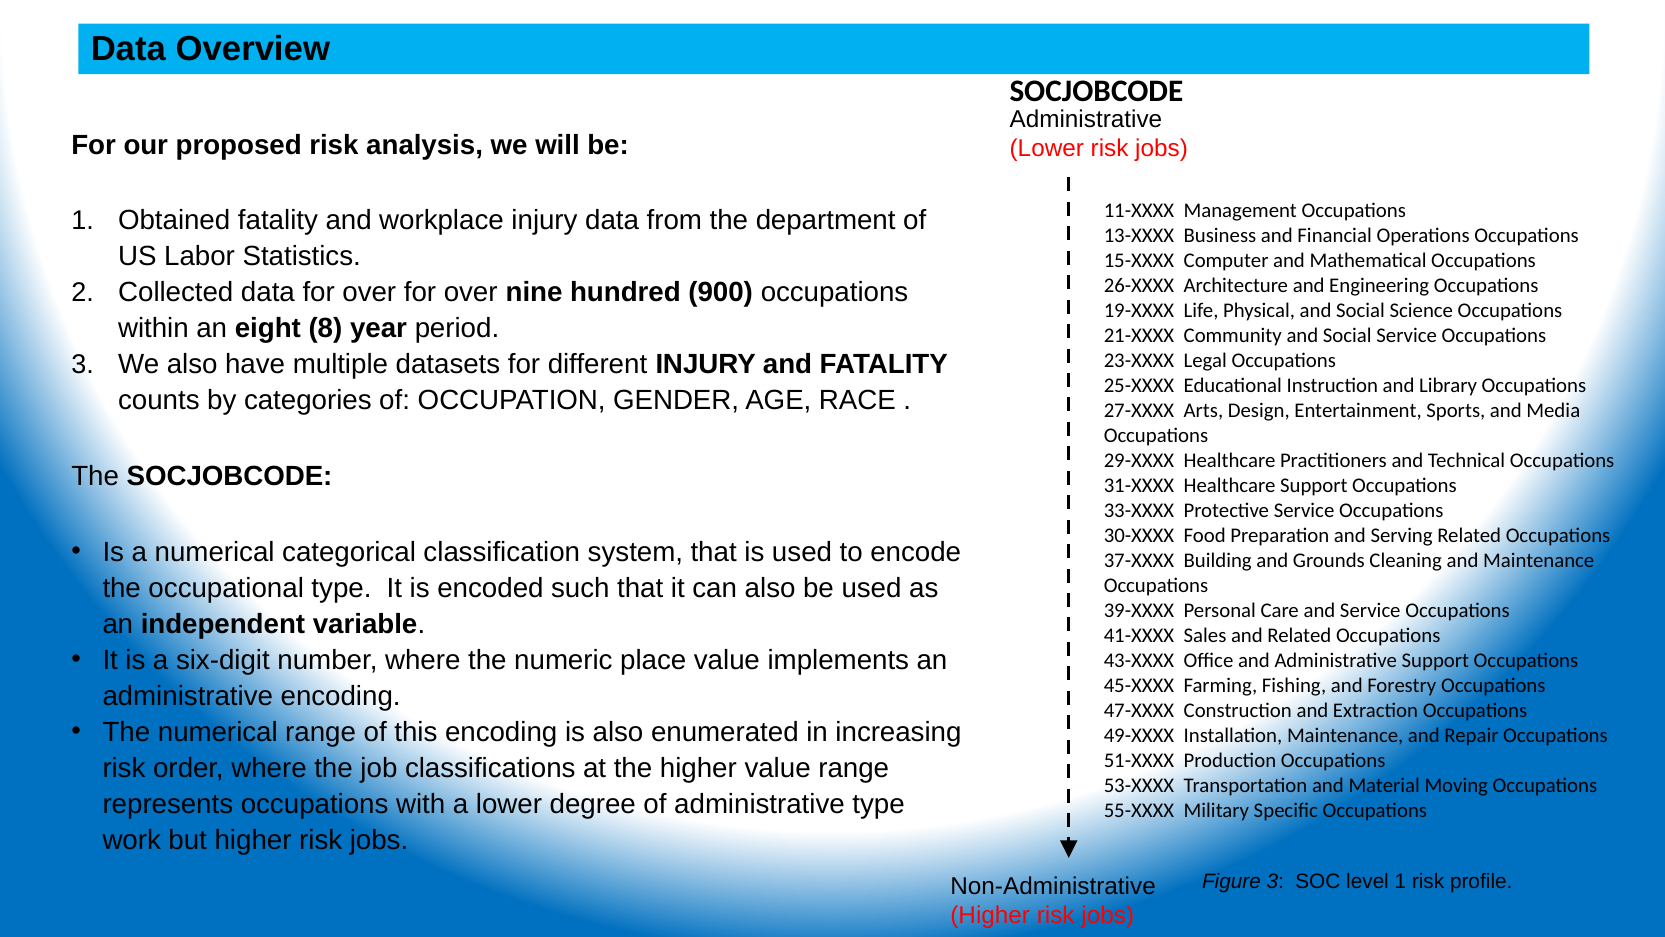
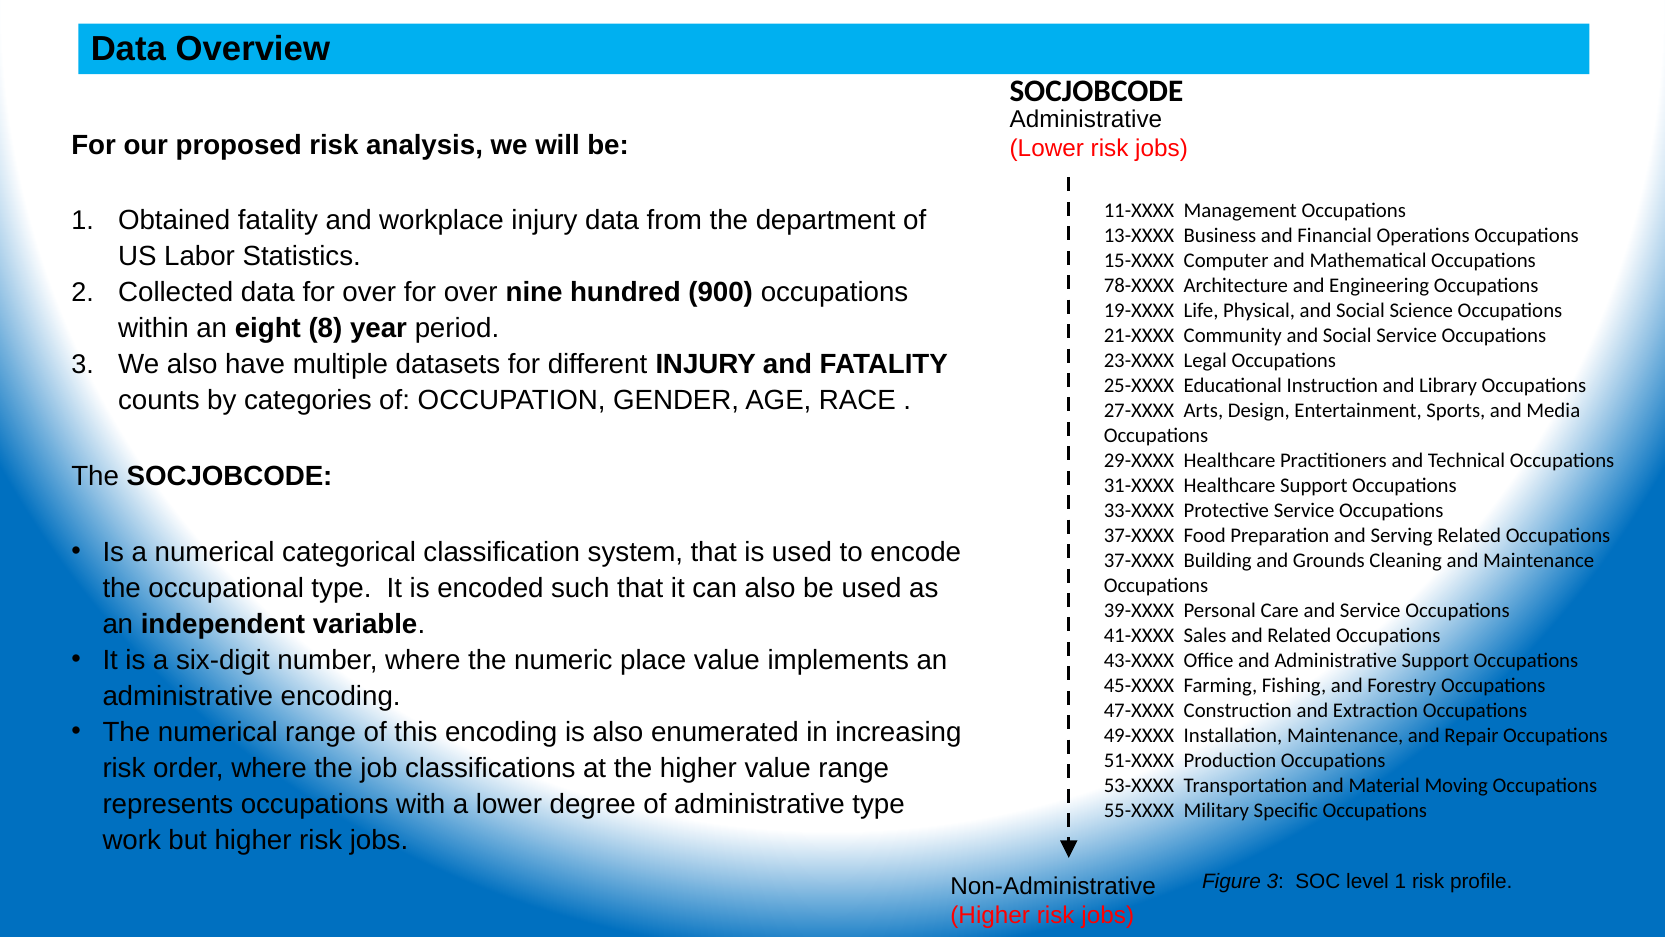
26-XXXX: 26-XXXX -> 78-XXXX (1139, 286)
30-XXXX: 30-XXXX -> 37-XXXX (1139, 536)
